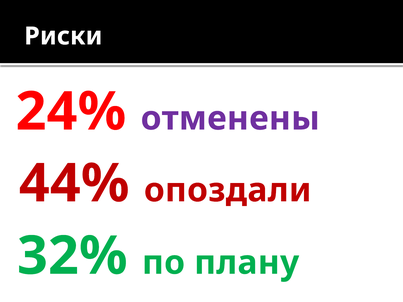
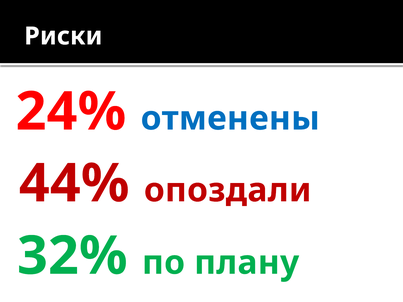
отменены colour: purple -> blue (230, 119)
